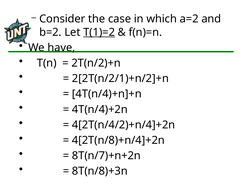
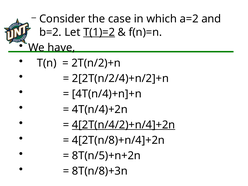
2[2T(n/2/1)+n/2]+n: 2[2T(n/2/1)+n/2]+n -> 2[2T(n/2/4)+n/2]+n (120, 78)
4[2T(n/4/2)+n/4]+2n underline: none -> present (124, 125)
8T(n/7)+n+2n: 8T(n/7)+n+2n -> 8T(n/5)+n+2n (106, 156)
